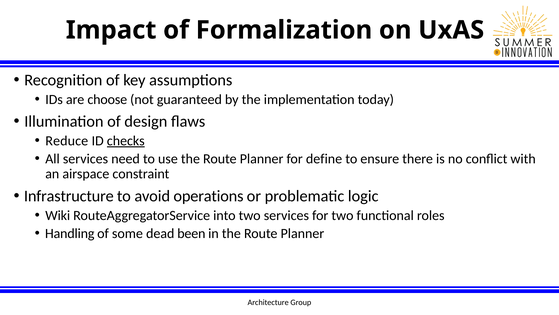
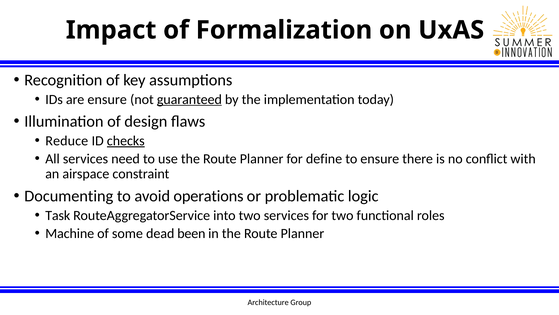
are choose: choose -> ensure (107, 99)
guaranteed underline: none -> present (189, 99)
Infrastructure: Infrastructure -> Documenting (69, 196)
Wiki: Wiki -> Task (58, 215)
Handling: Handling -> Machine (70, 233)
